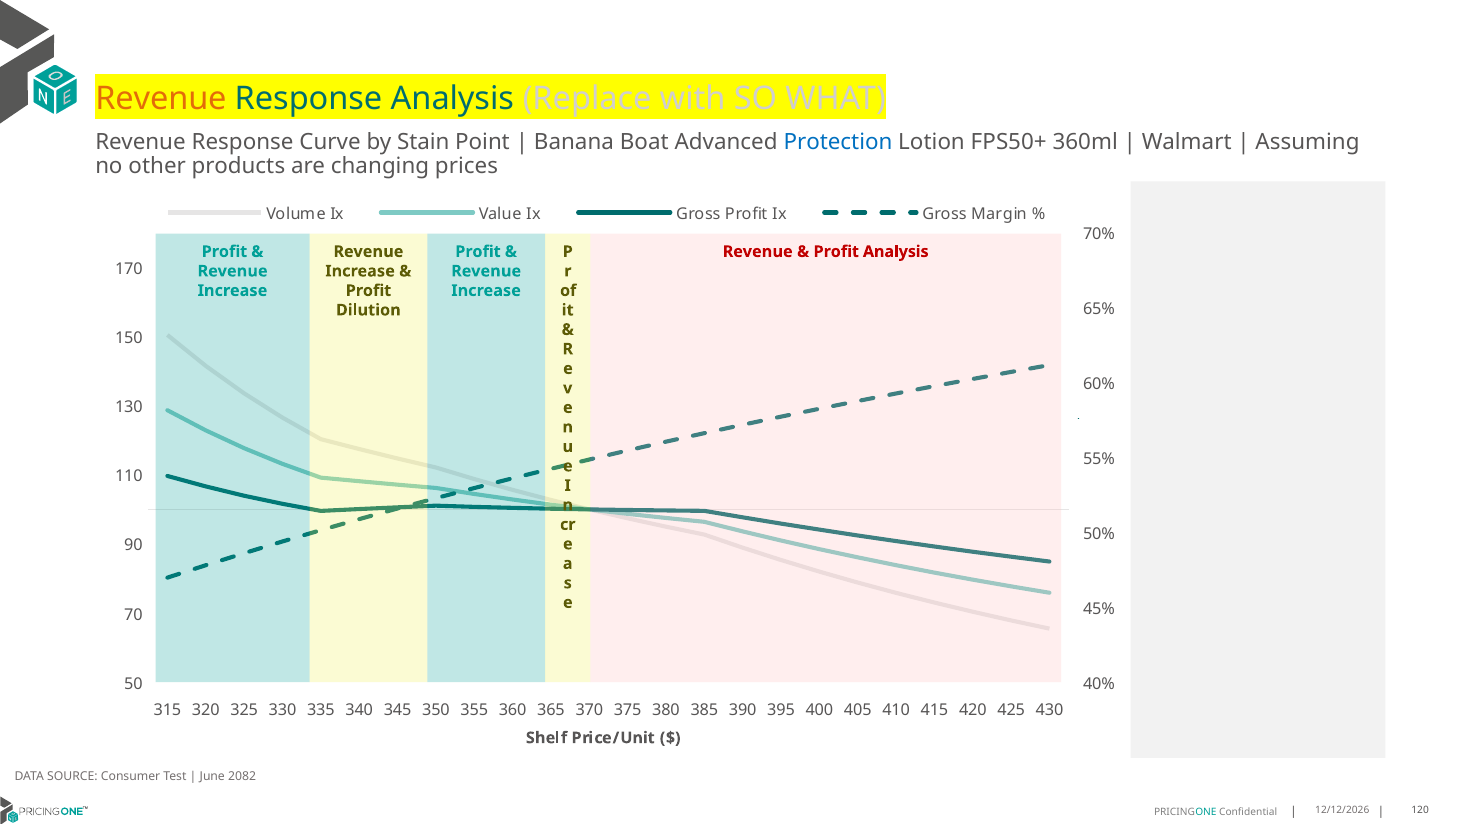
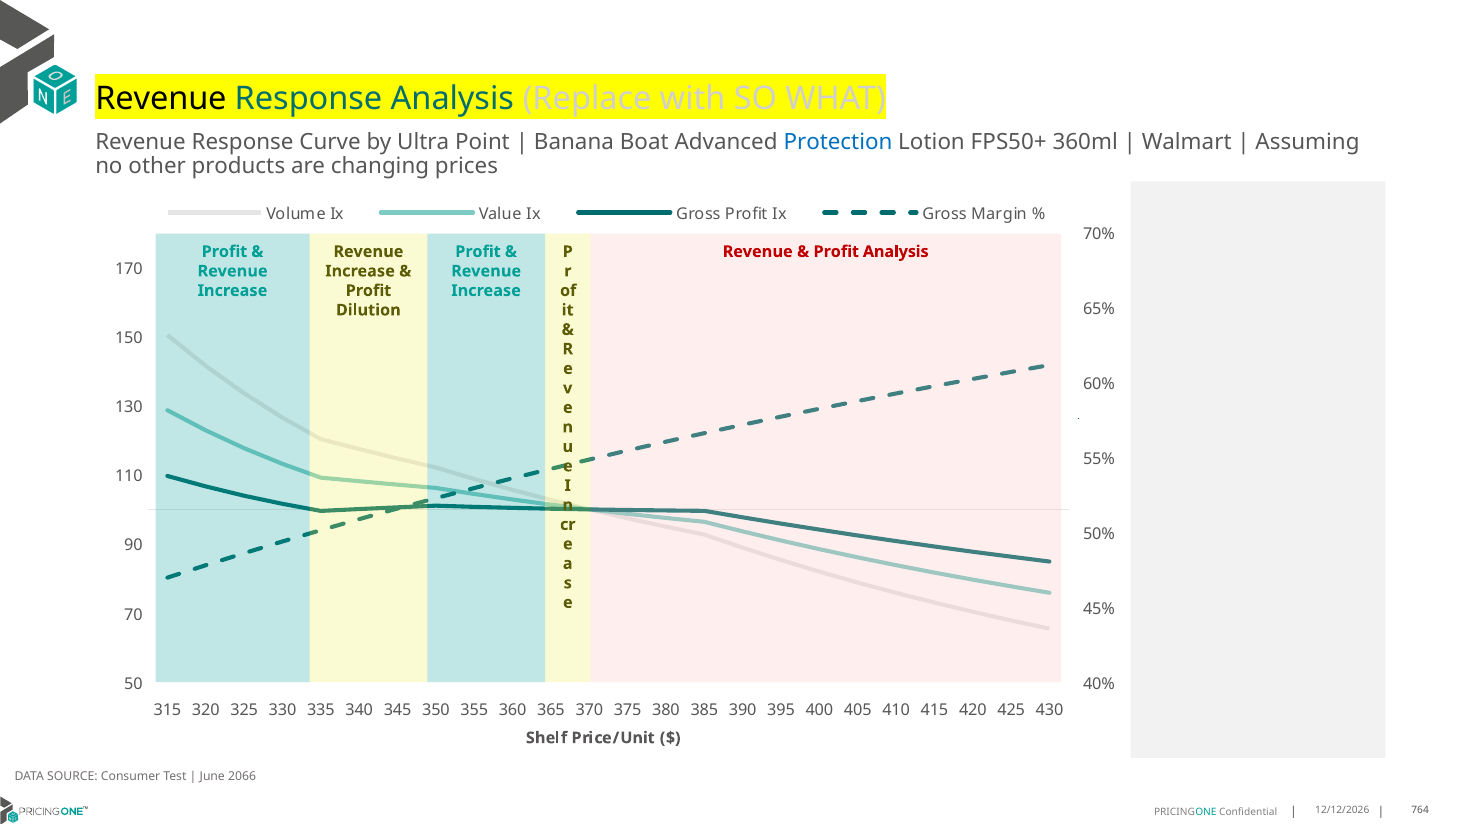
Revenue colour: orange -> black (161, 98)
Stain: Stain -> Ultra (423, 142)
2082: 2082 -> 2066 (242, 776)
120: 120 -> 764 (1420, 810)
